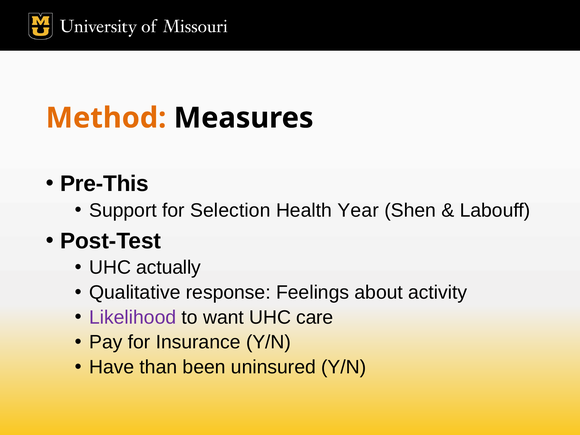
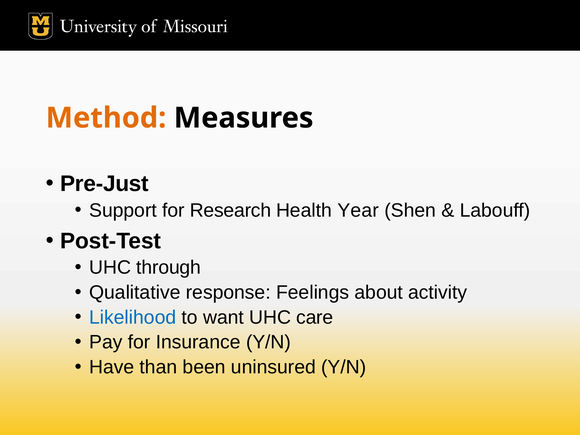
Pre-This: Pre-This -> Pre-Just (104, 184)
Selection: Selection -> Research (231, 210)
actually: actually -> through (169, 268)
Likelihood colour: purple -> blue (133, 317)
